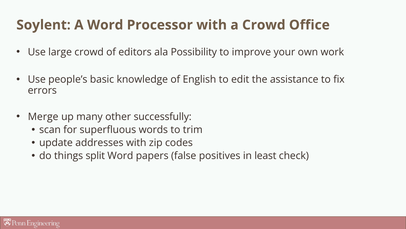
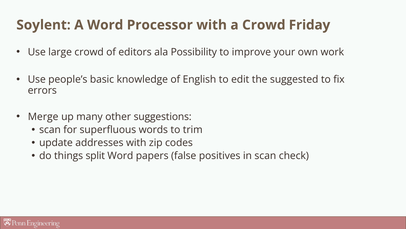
Office: Office -> Friday (309, 25)
assistance: assistance -> suggested (294, 79)
successfully: successfully -> suggestions (163, 116)
in least: least -> scan (265, 156)
